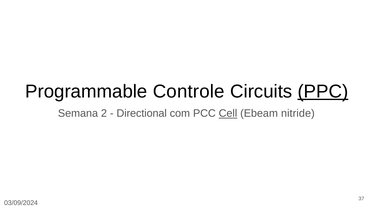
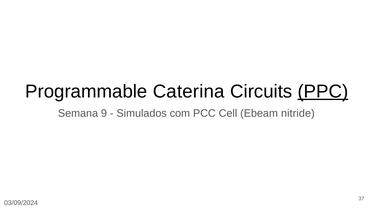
Controle: Controle -> Caterina (189, 91)
2: 2 -> 9 (104, 113)
Directional: Directional -> Simulados (142, 113)
Cell underline: present -> none (228, 113)
